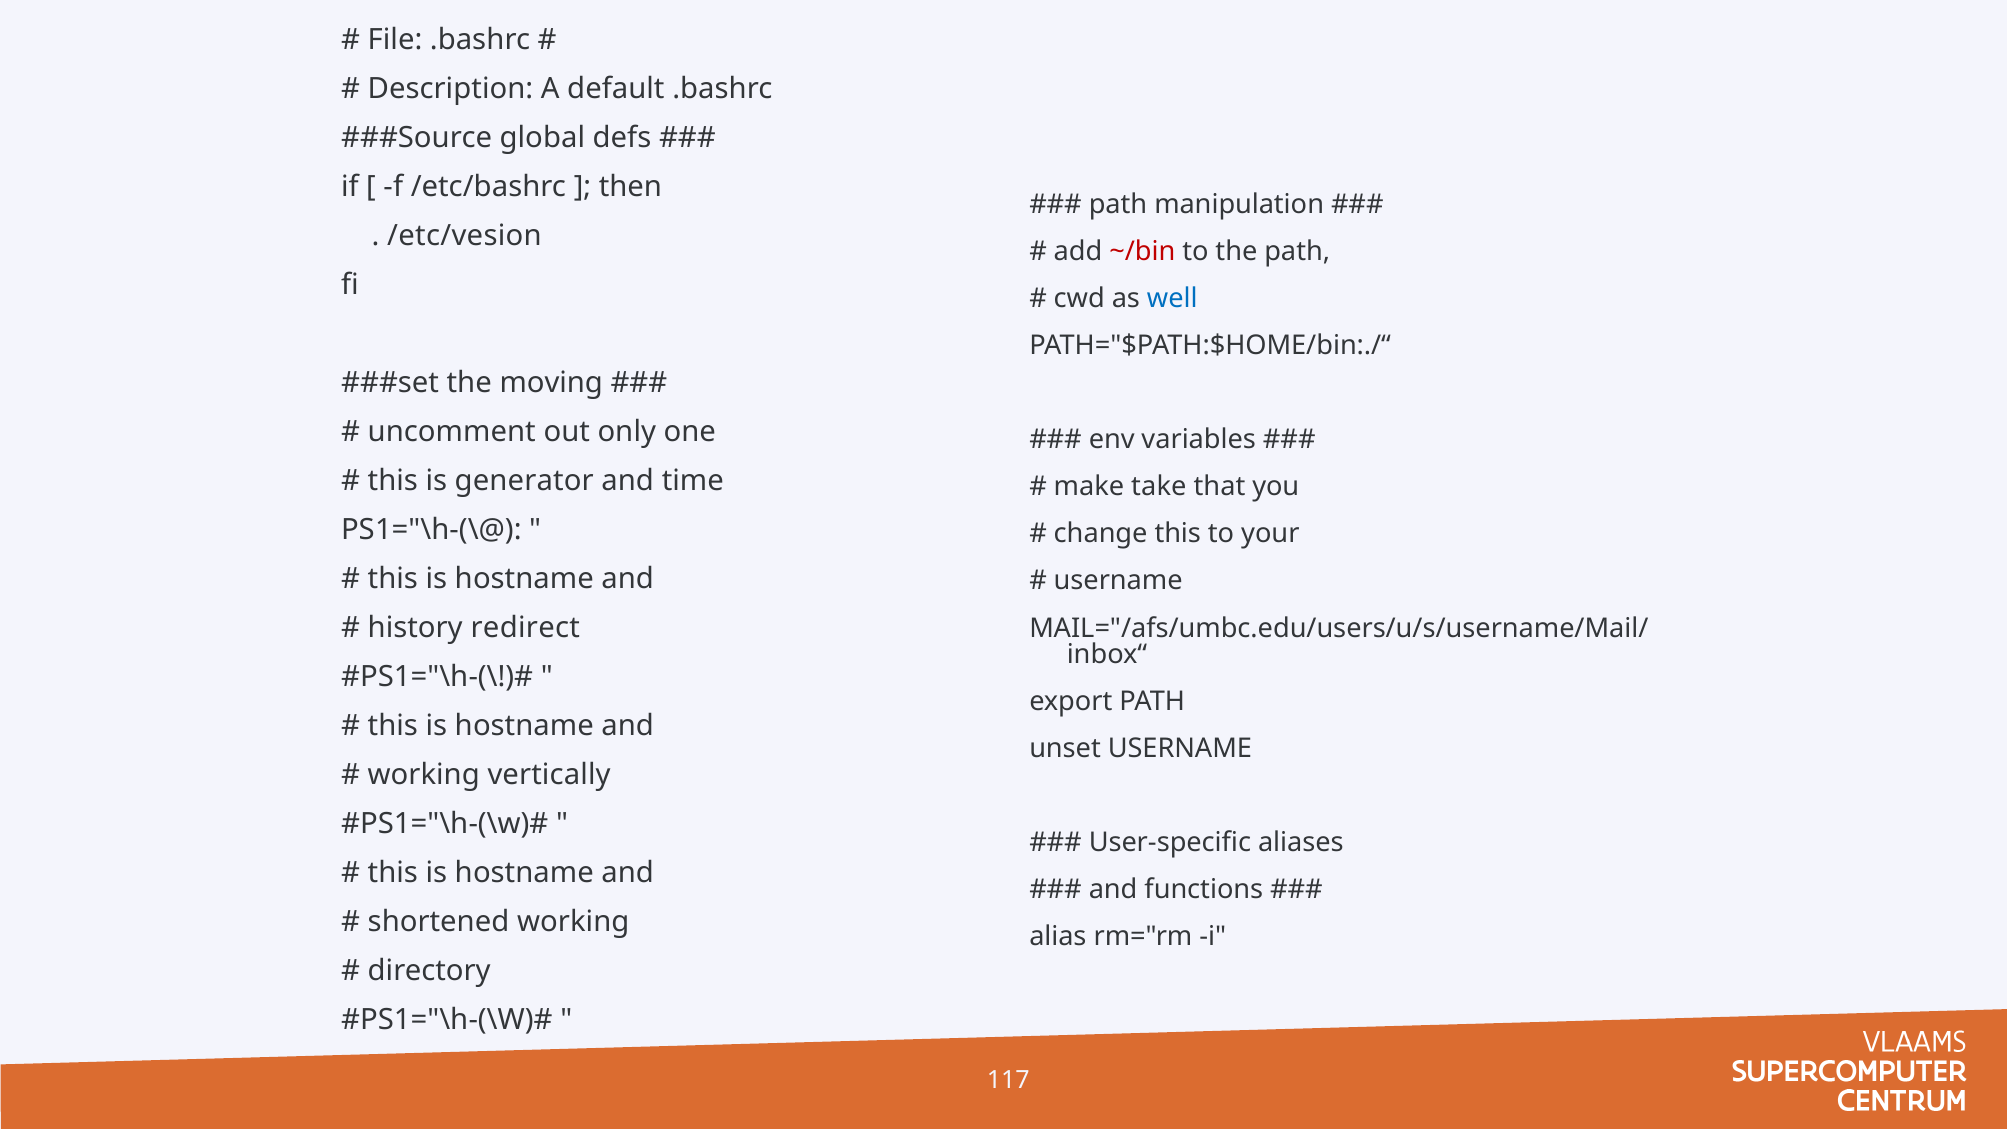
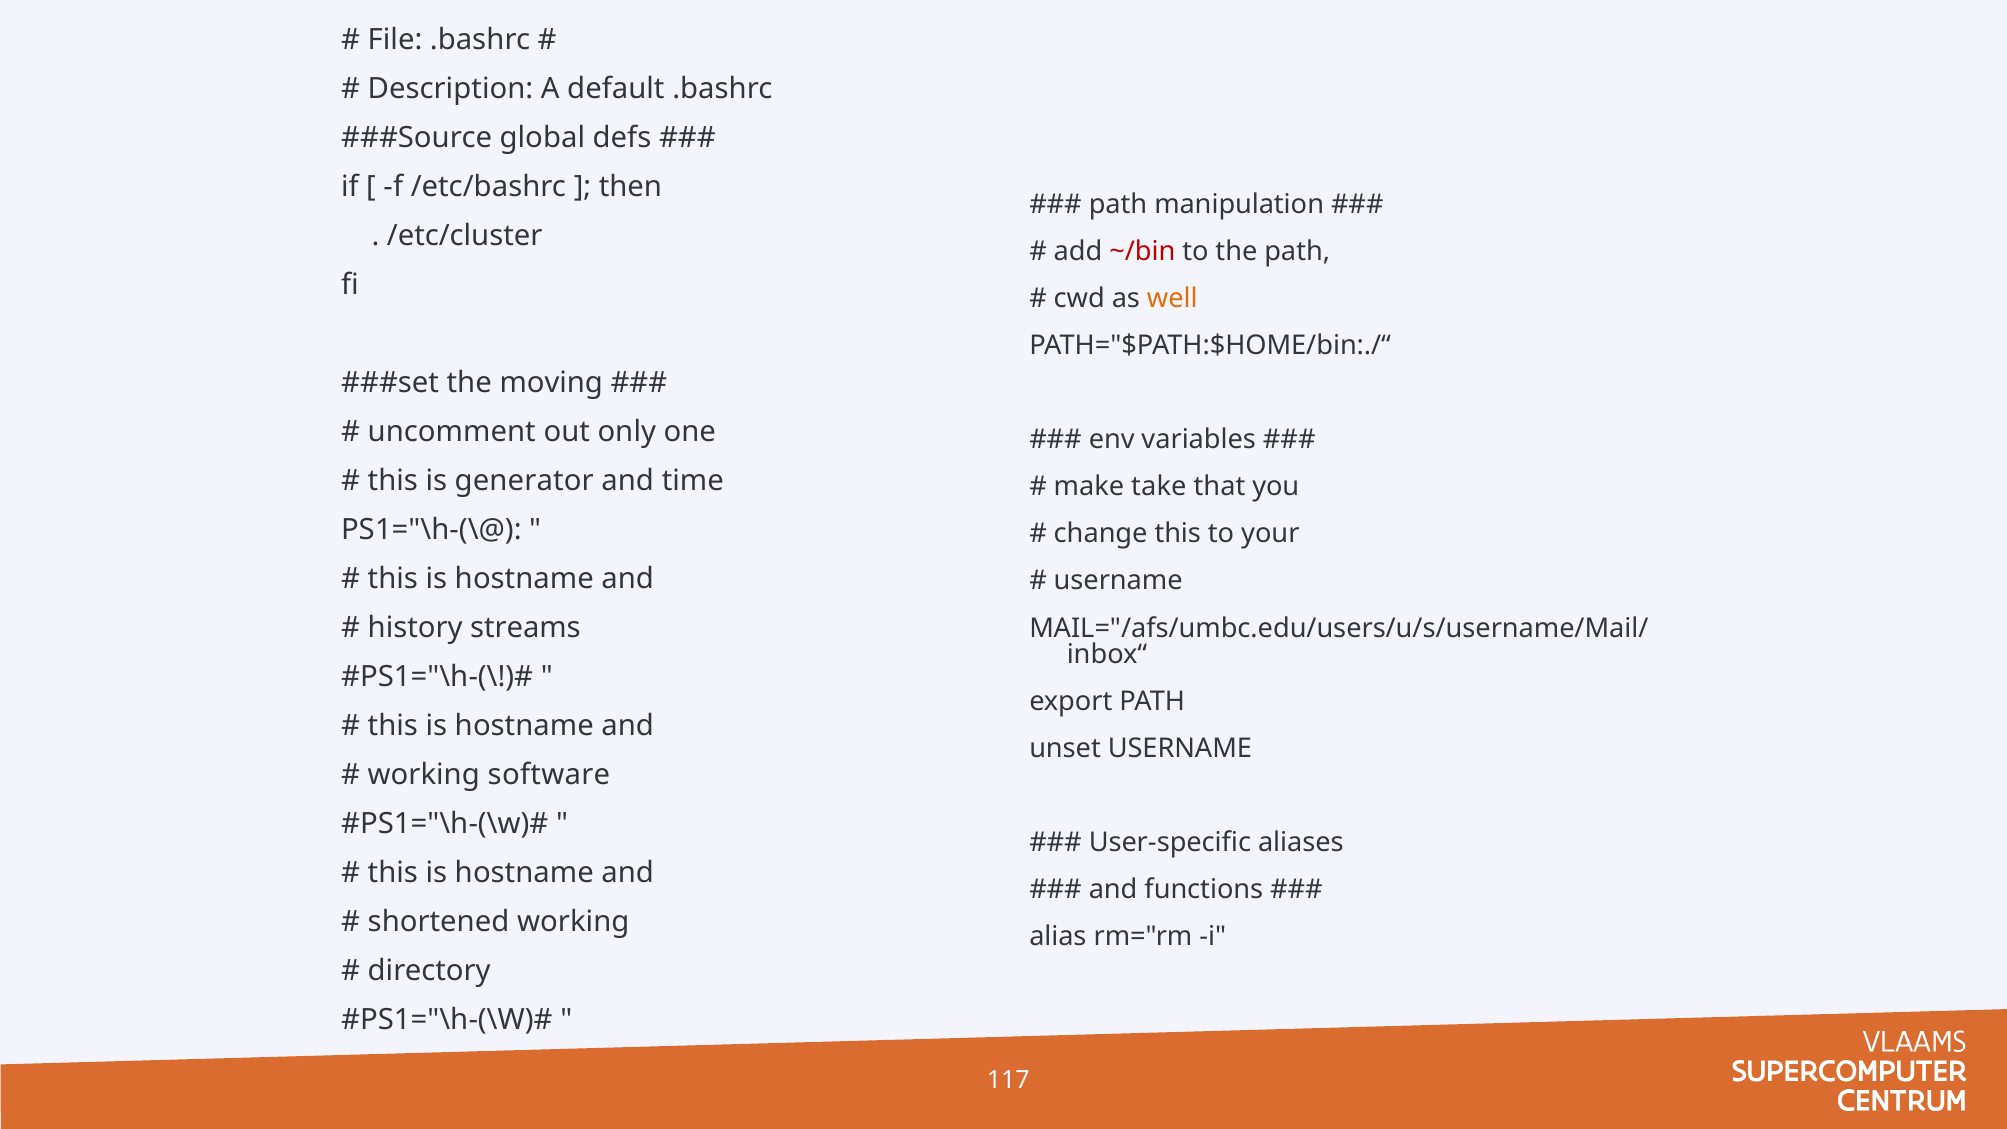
/etc/vesion: /etc/vesion -> /etc/cluster (465, 236)
well colour: blue -> orange (1172, 299)
redirect: redirect -> streams (525, 628)
vertically: vertically -> software (549, 775)
